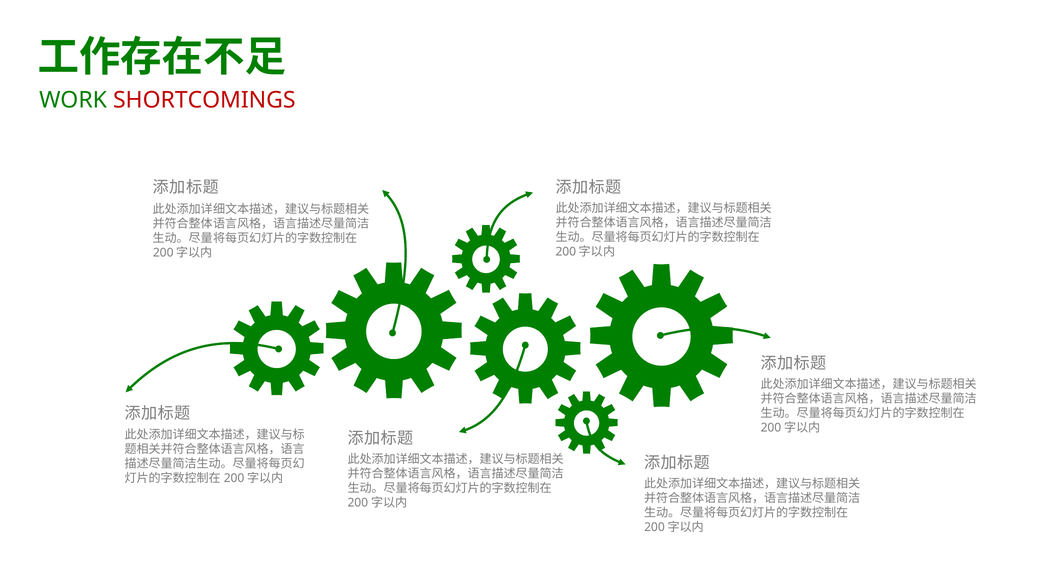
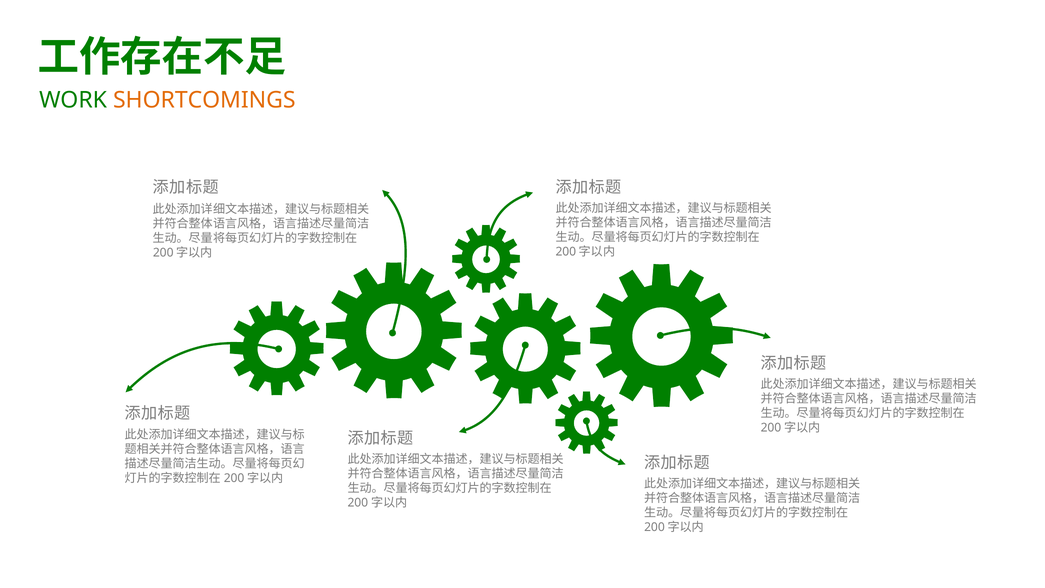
SHORTCOMINGS colour: red -> orange (204, 100)
